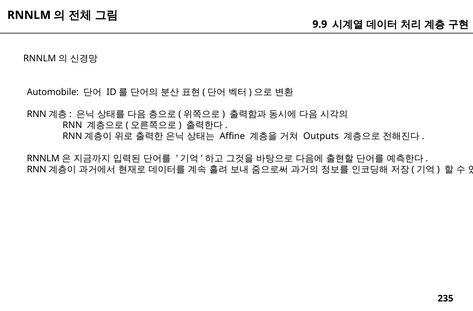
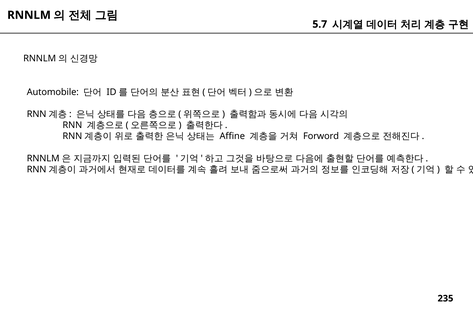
9.9: 9.9 -> 5.7 (320, 24)
Outputs: Outputs -> Forword (321, 136)
